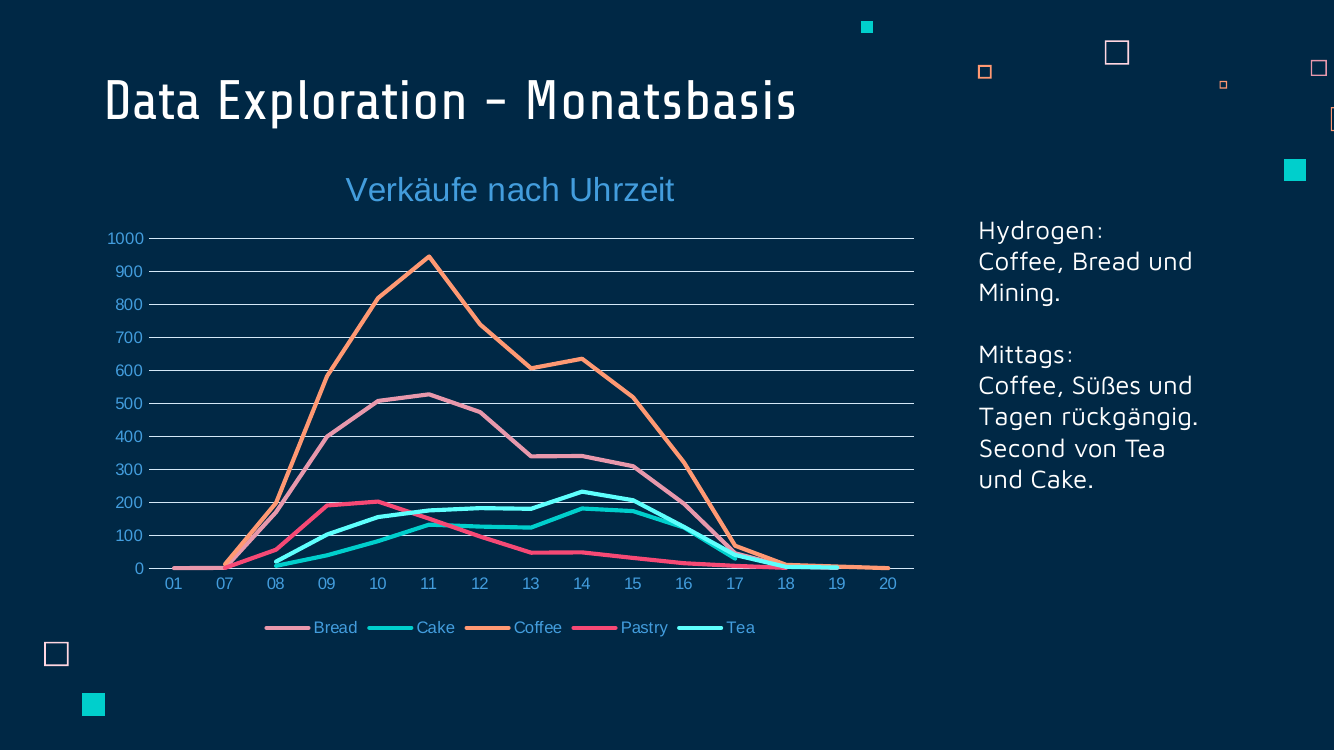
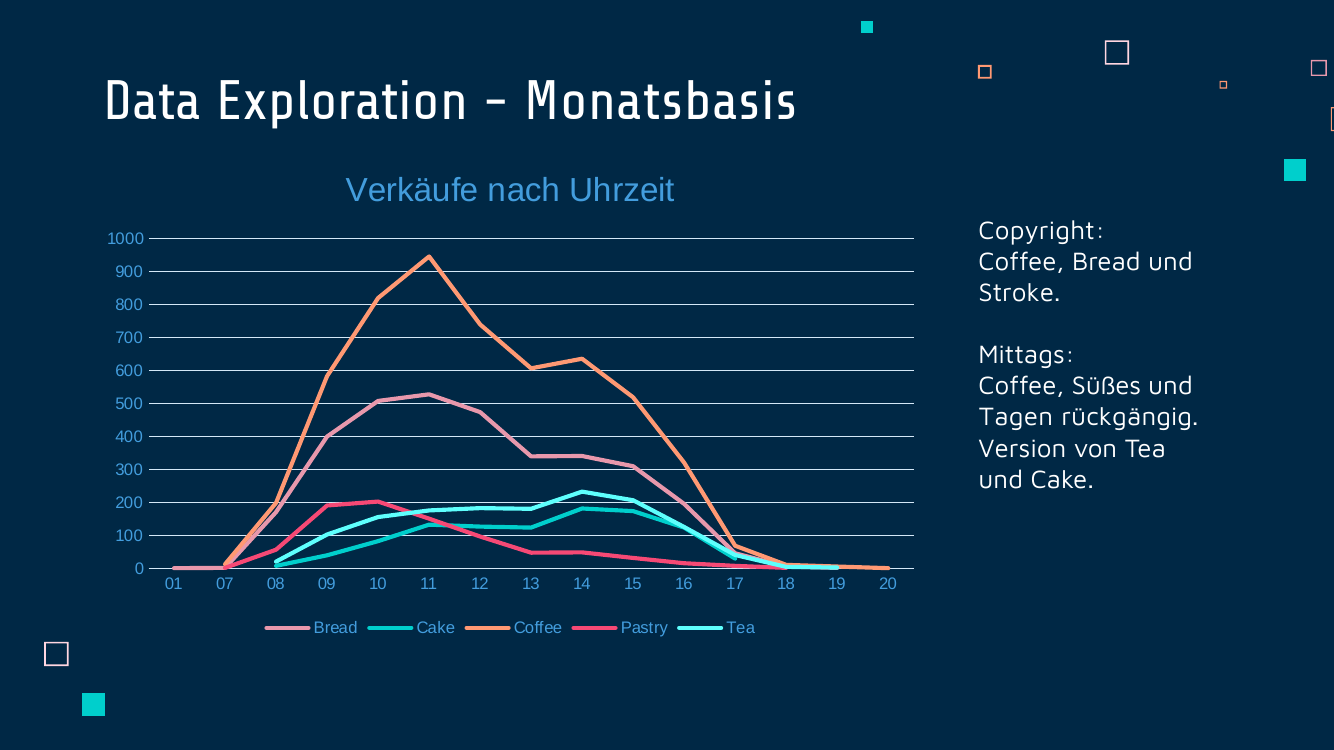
Hydrogen: Hydrogen -> Copyright (1042, 231)
Mining: Mining -> Stroke (1020, 293)
Second: Second -> Version (1022, 449)
